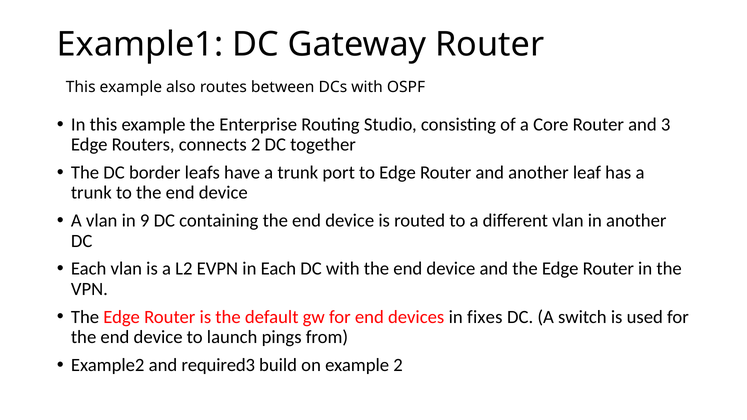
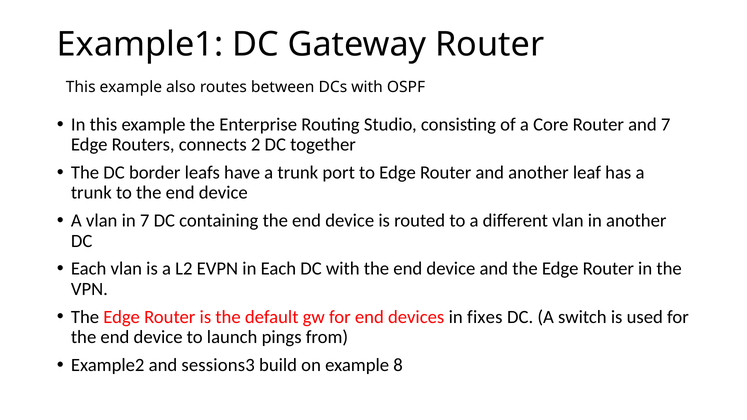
and 3: 3 -> 7 (666, 125)
in 9: 9 -> 7 (145, 221)
required3: required3 -> sessions3 (218, 365)
example 2: 2 -> 8 (398, 365)
